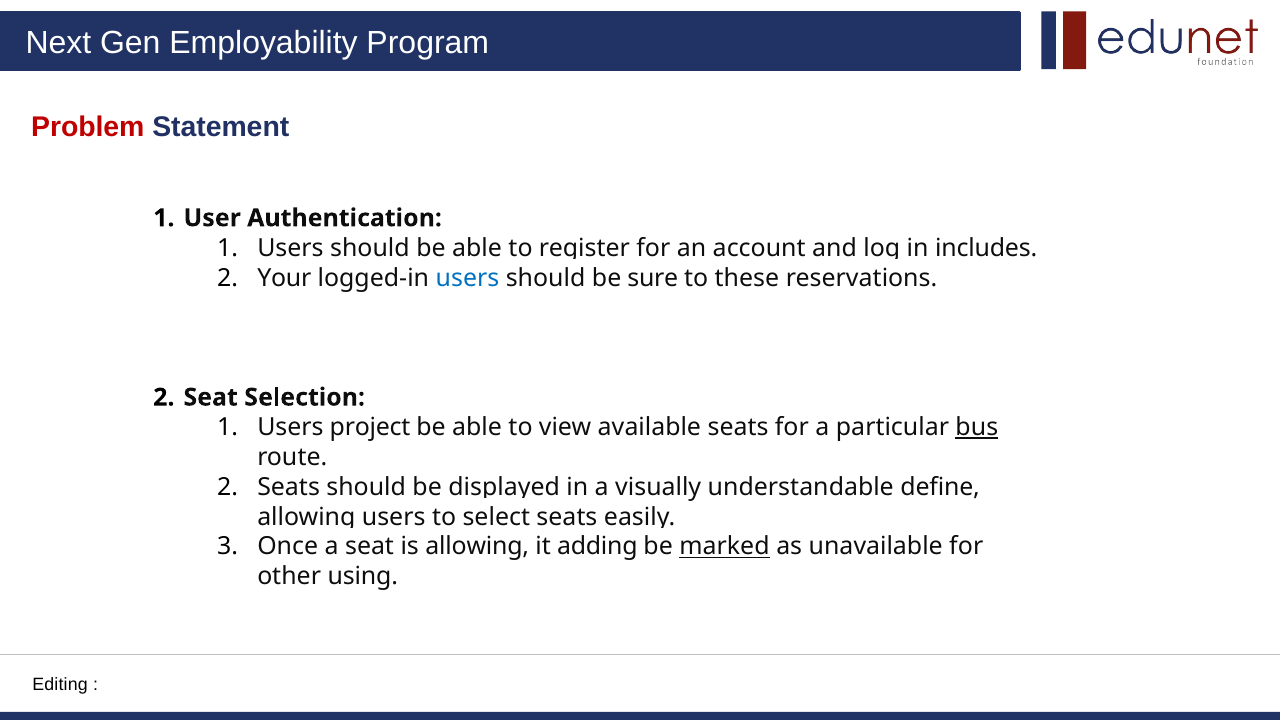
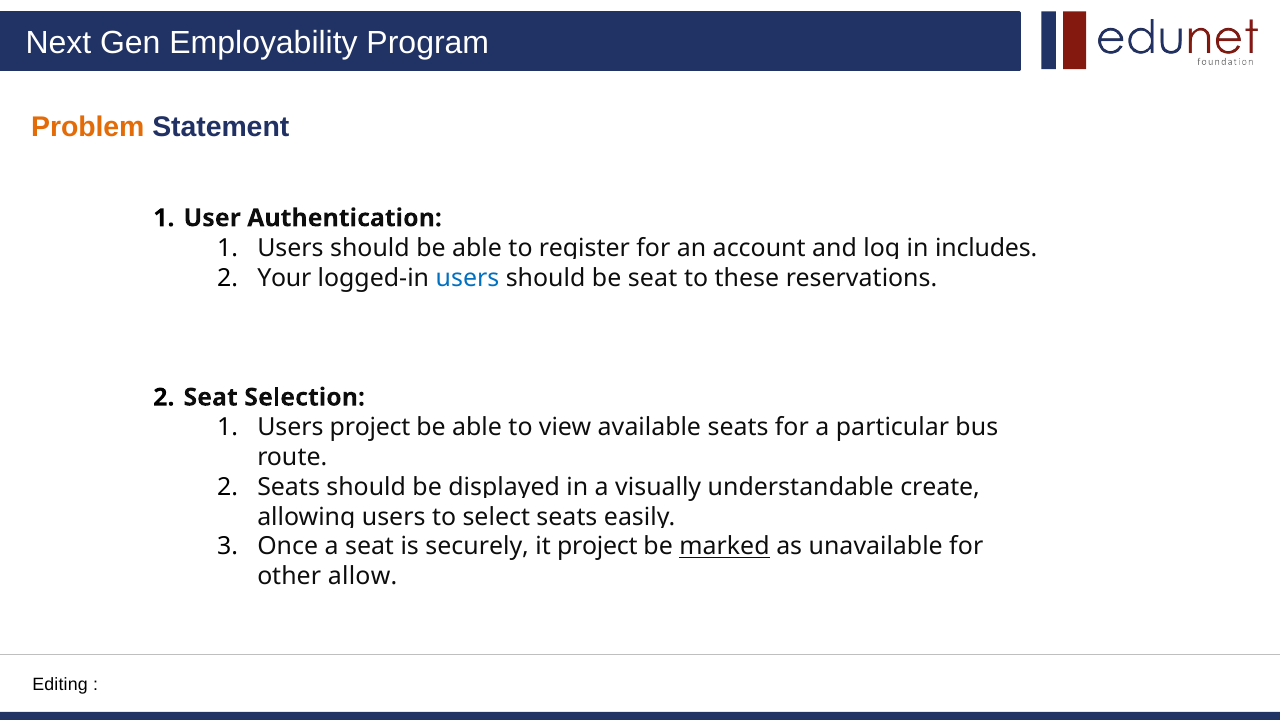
Problem colour: red -> orange (88, 127)
be sure: sure -> seat (653, 278)
bus underline: present -> none (977, 427)
define: define -> create (940, 487)
is allowing: allowing -> securely (477, 547)
it adding: adding -> project (597, 547)
using: using -> allow (363, 577)
